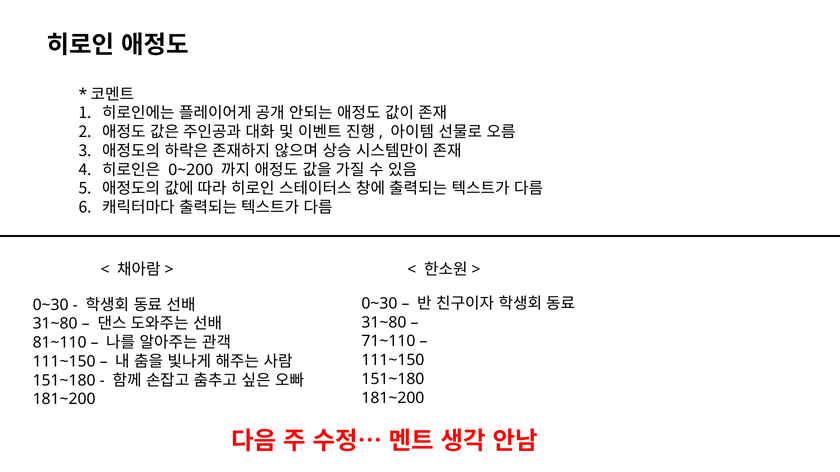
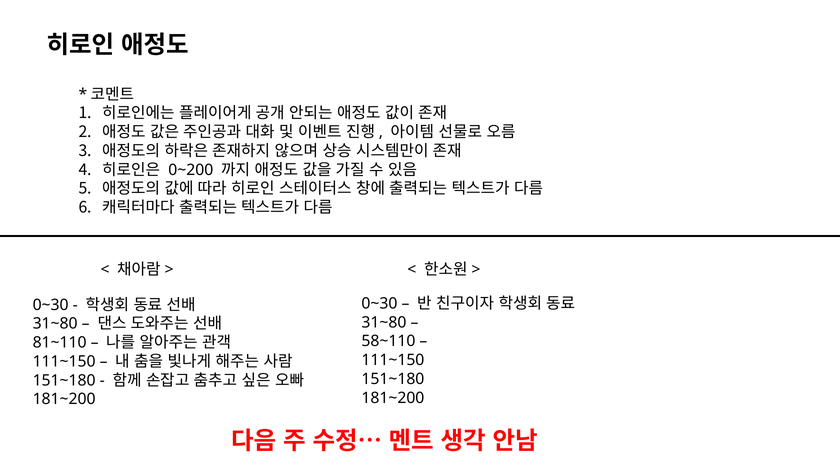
71~110: 71~110 -> 58~110 (388, 342)
